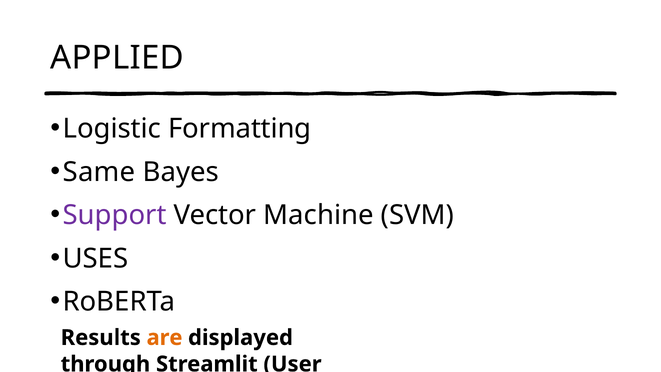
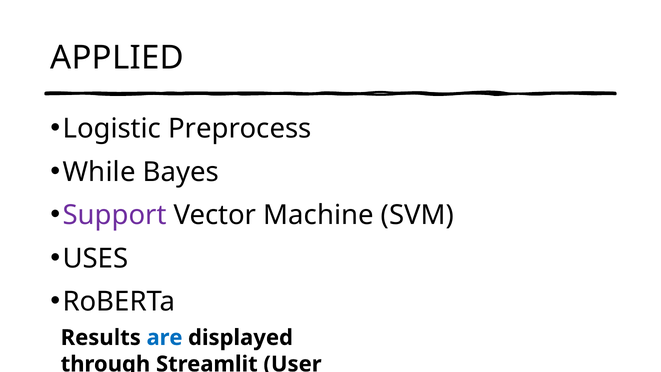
Formatting: Formatting -> Preprocess (240, 129)
Same: Same -> While (99, 172)
are colour: orange -> blue (165, 338)
